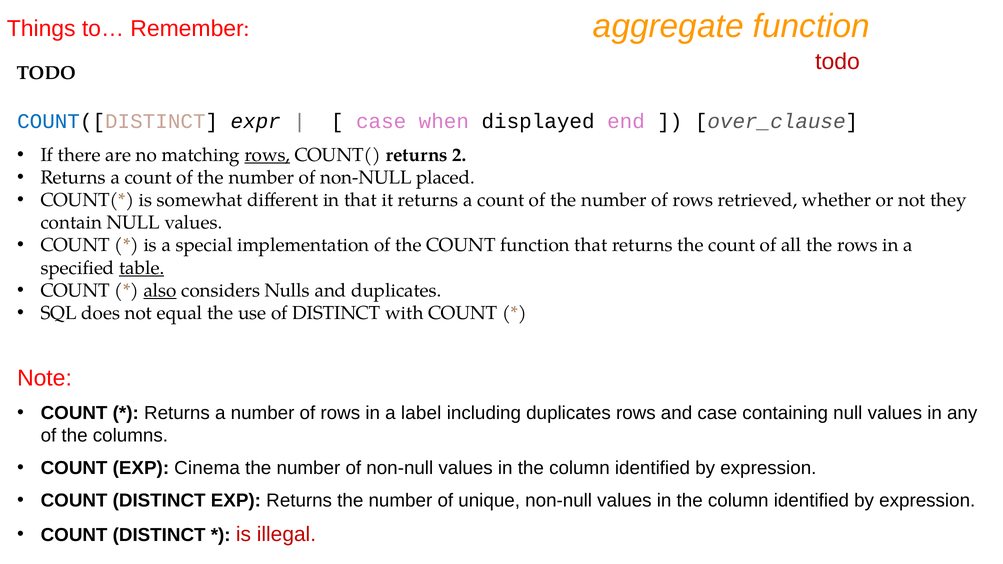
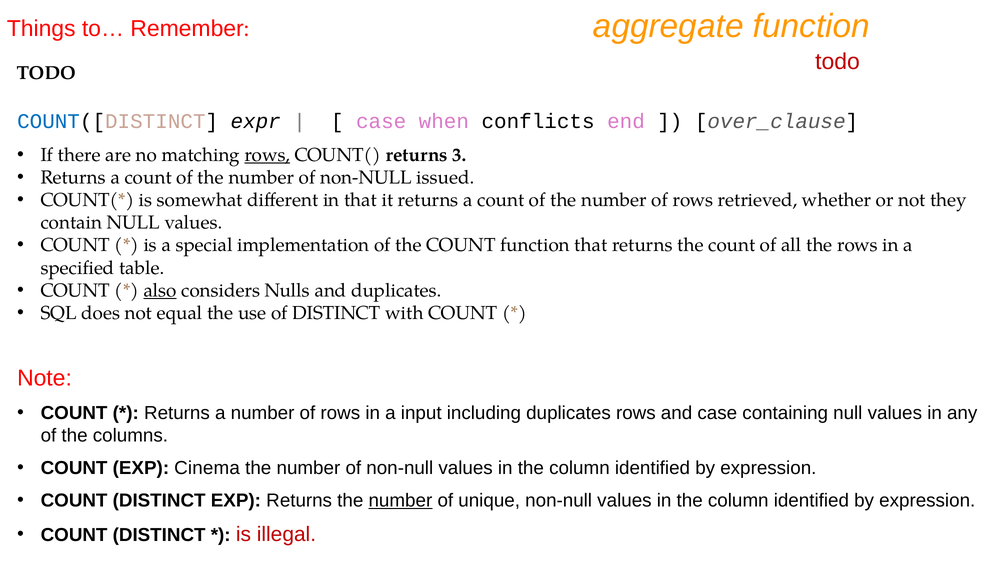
displayed: displayed -> conflicts (538, 121)
2: 2 -> 3 (459, 155)
placed: placed -> issued (445, 178)
table underline: present -> none (142, 268)
label: label -> input (421, 413)
number underline: none -> present (400, 501)
